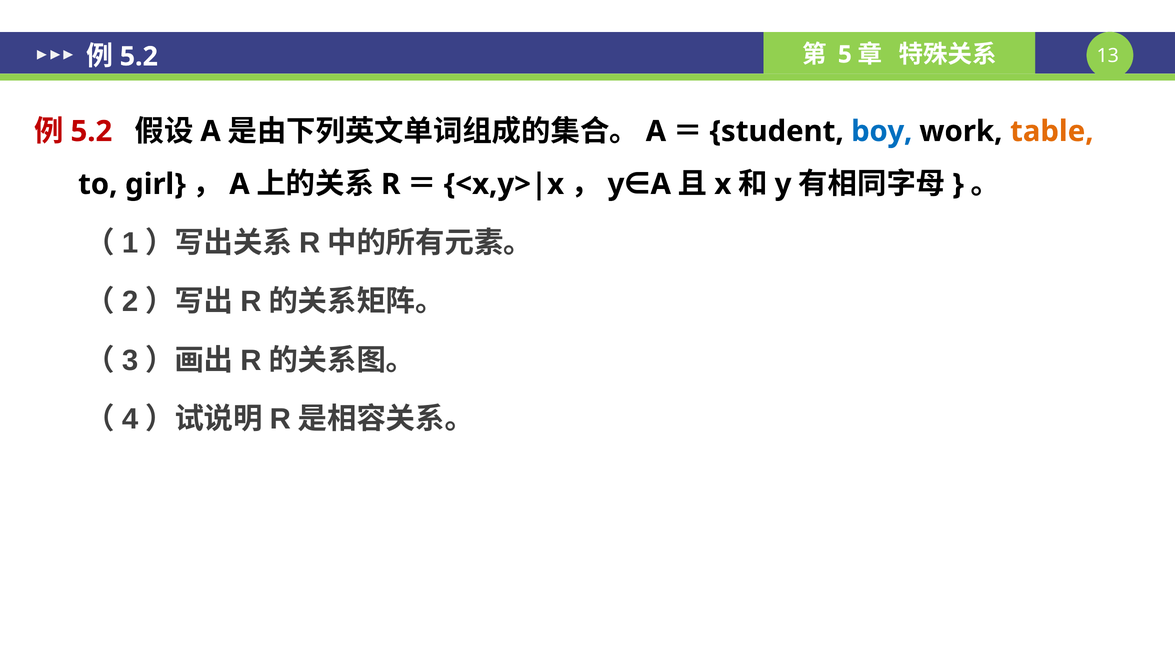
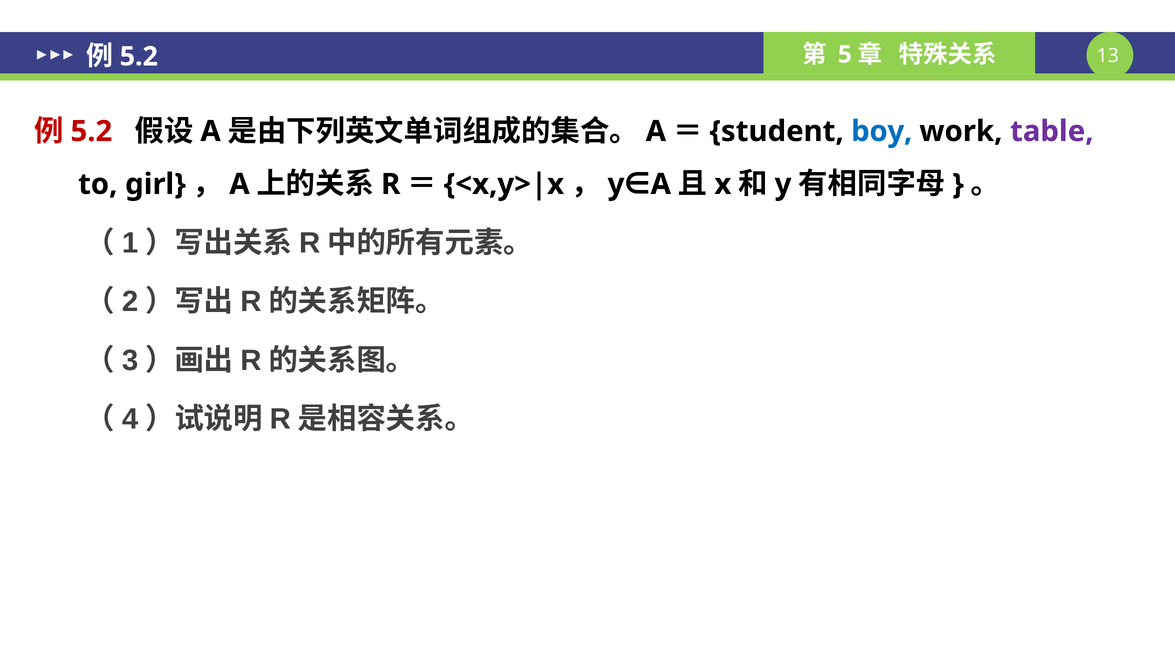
table colour: orange -> purple (1052, 131)
